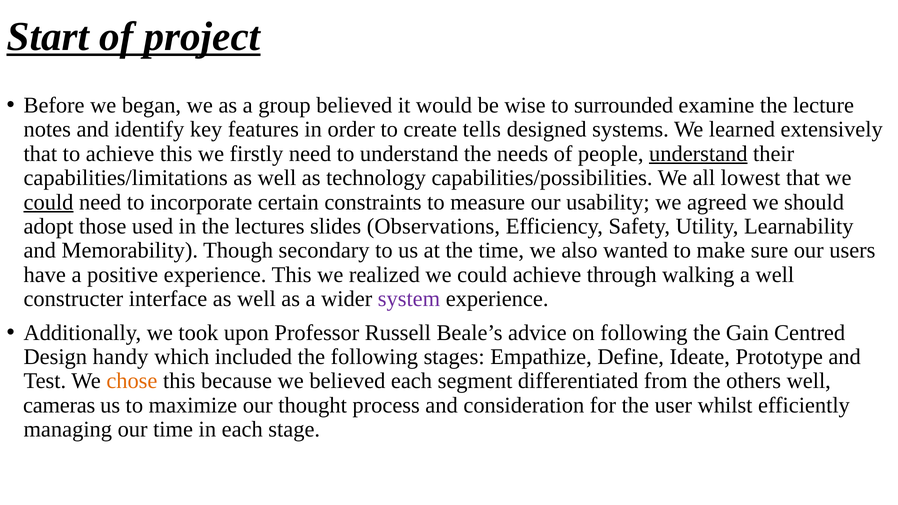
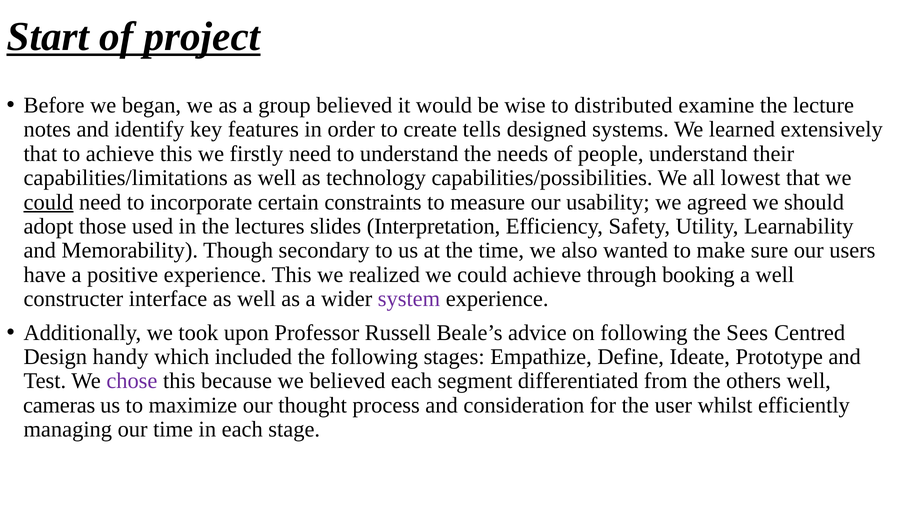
surrounded: surrounded -> distributed (623, 105)
understand underline: present -> none (698, 154)
Observations: Observations -> Interpretation (434, 226)
walking: walking -> booking (698, 275)
Gain: Gain -> Sees (747, 333)
chose colour: orange -> purple (132, 381)
